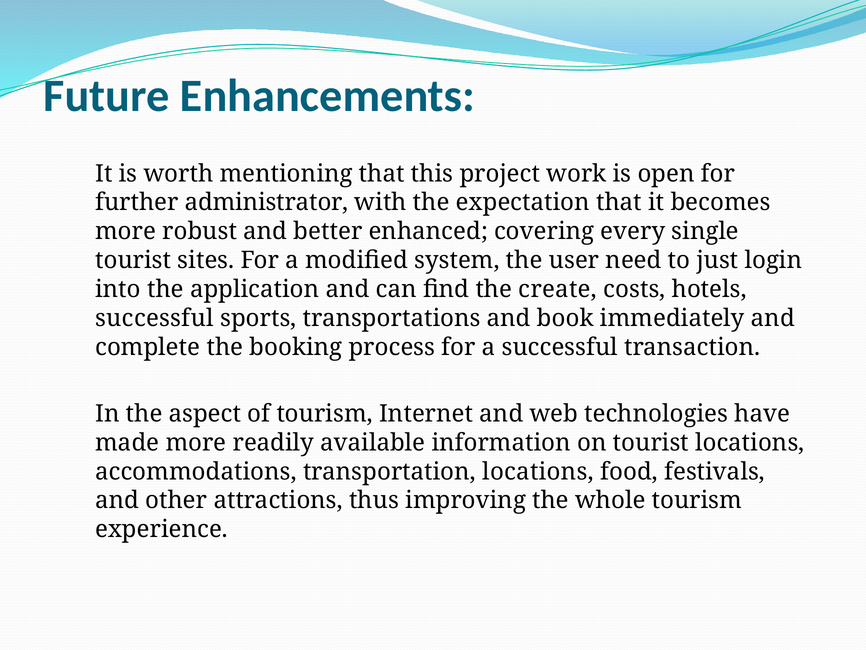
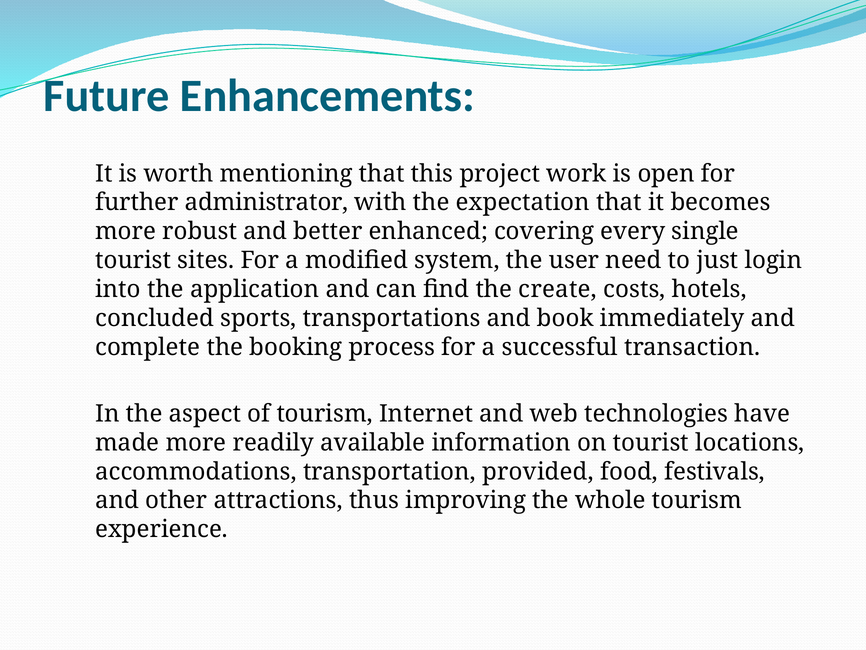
successful: successful -> concluded (155, 318)
transportation locations: locations -> provided (538, 471)
